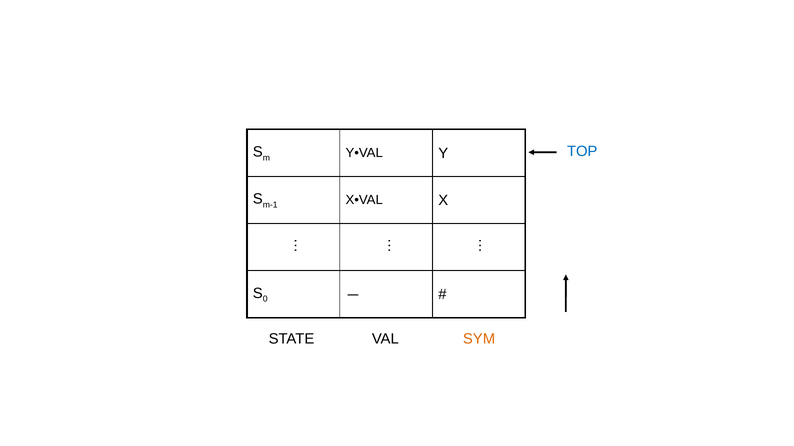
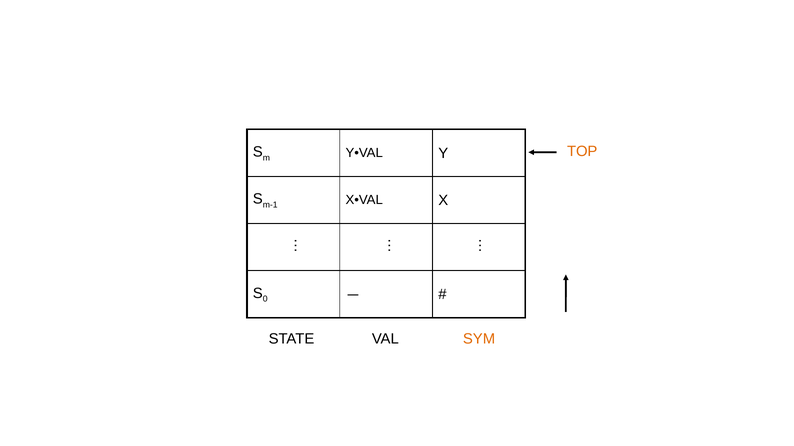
TOP colour: blue -> orange (582, 151)
